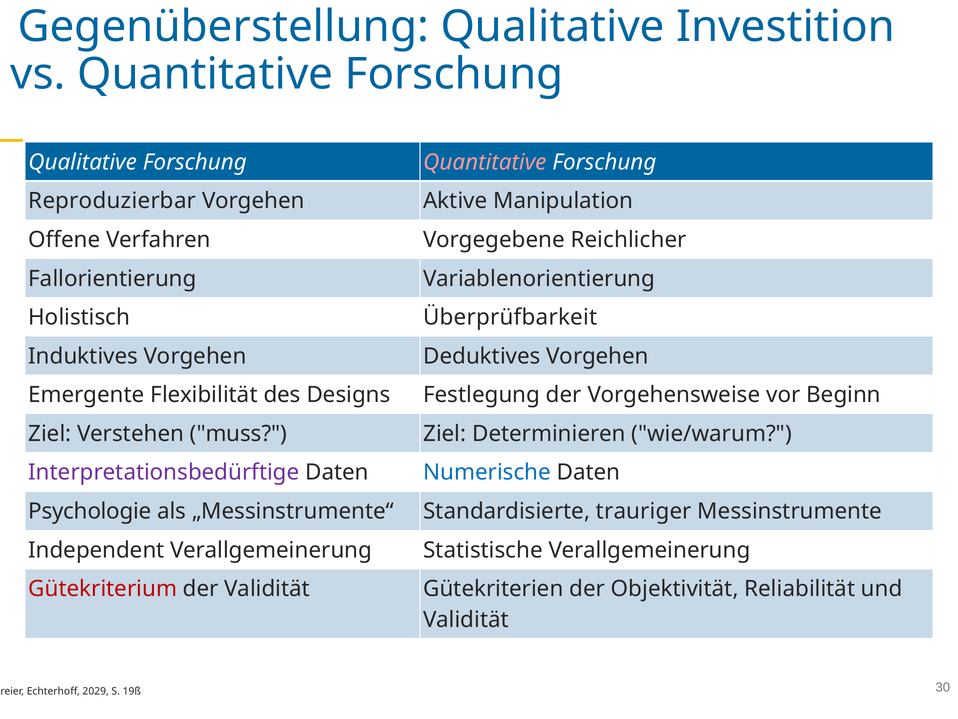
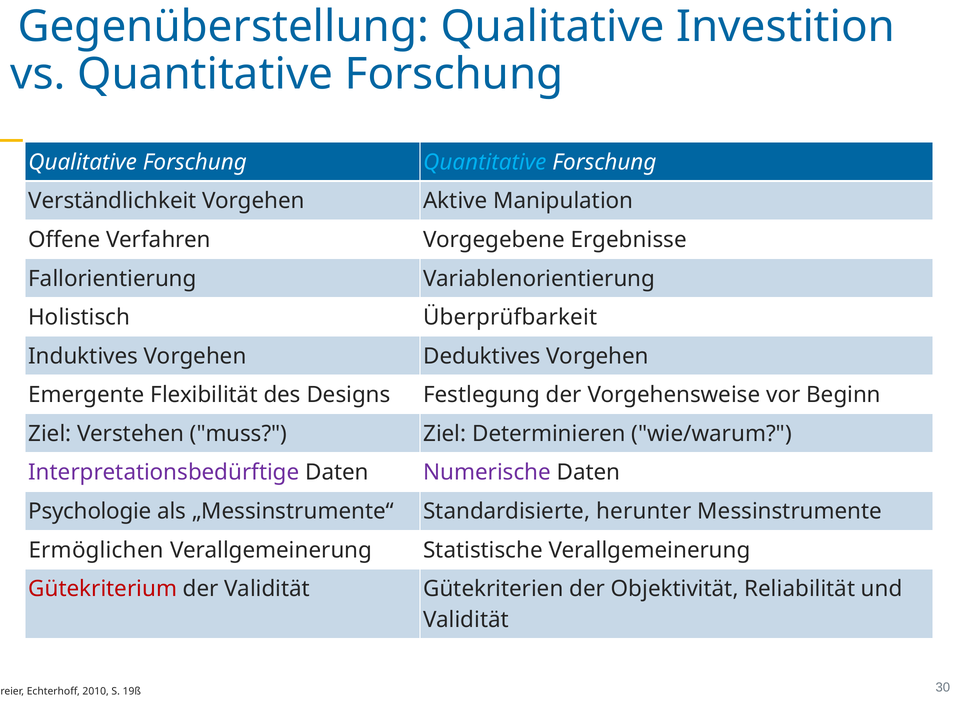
Quantitative colour: pink -> light blue (485, 162)
Reproduzierbar: Reproduzierbar -> Verständlichkeit (112, 201)
Reichlicher: Reichlicher -> Ergebnisse (629, 240)
Numerische colour: blue -> purple (487, 472)
trauriger: trauriger -> herunter (644, 511)
Independent: Independent -> Ermöglichen (96, 550)
2029: 2029 -> 2010 (96, 691)
